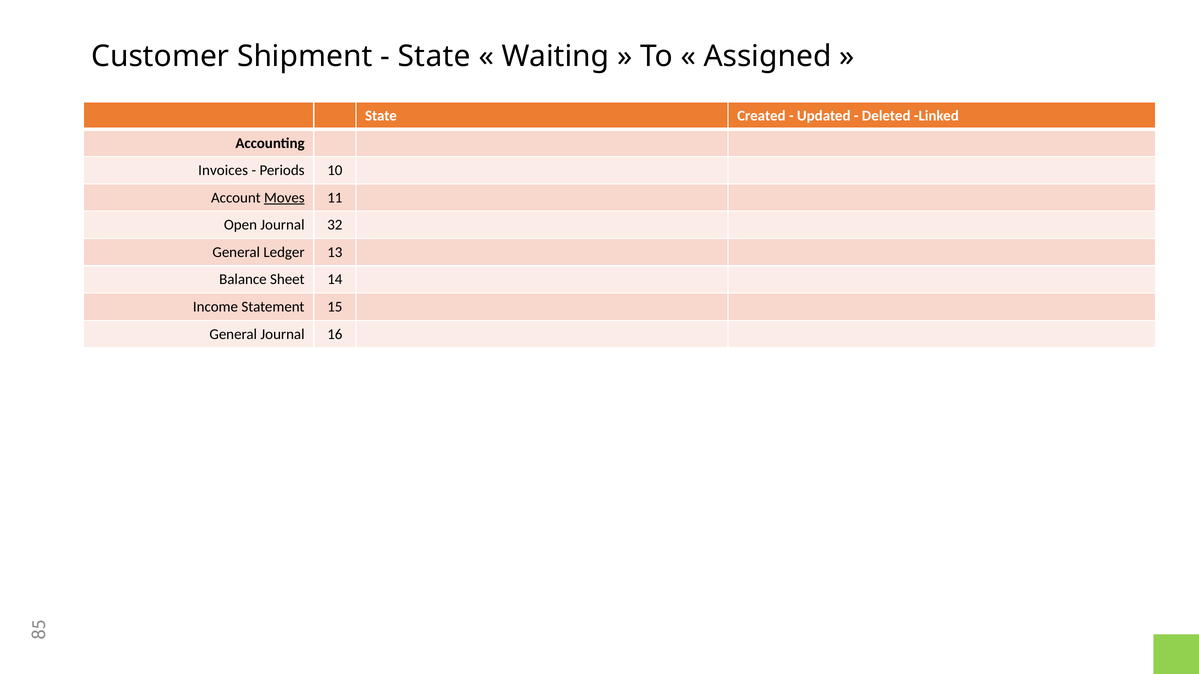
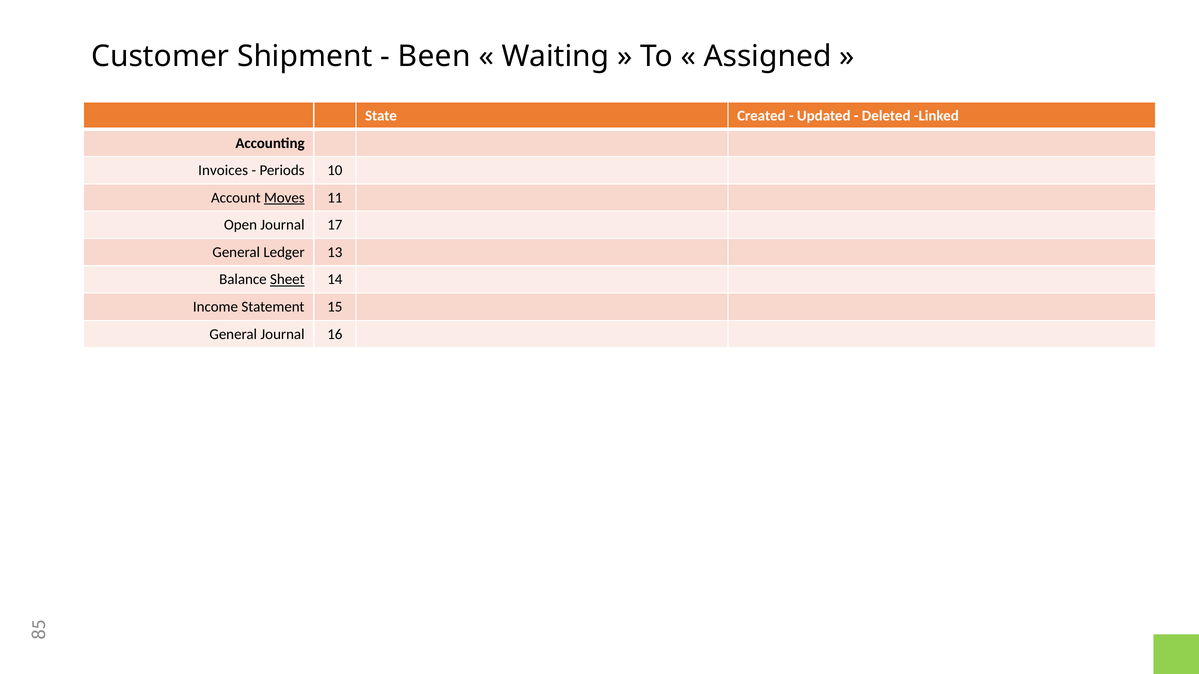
State: State -> Been (434, 56)
32: 32 -> 17 (335, 225)
Sheet underline: none -> present (287, 280)
